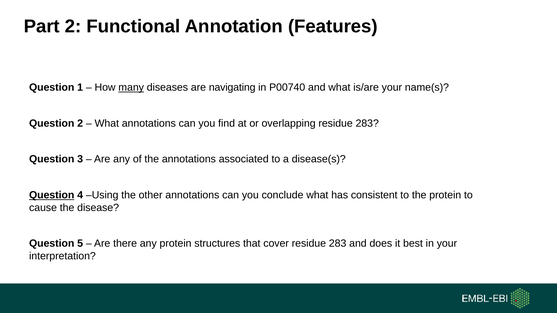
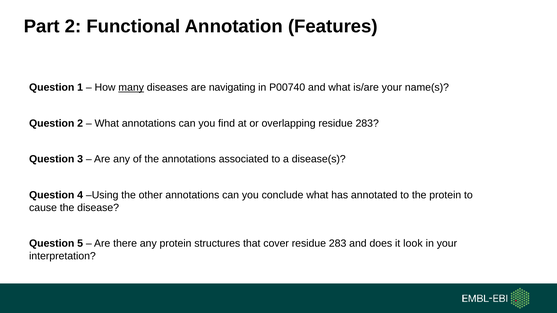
Question underline: present -> none (52, 195)
consistent: consistent -> annotated (374, 195)
best: best -> look (413, 244)
